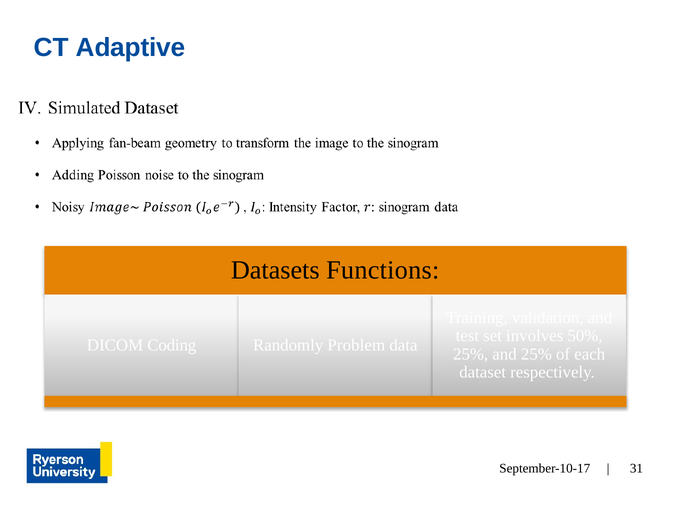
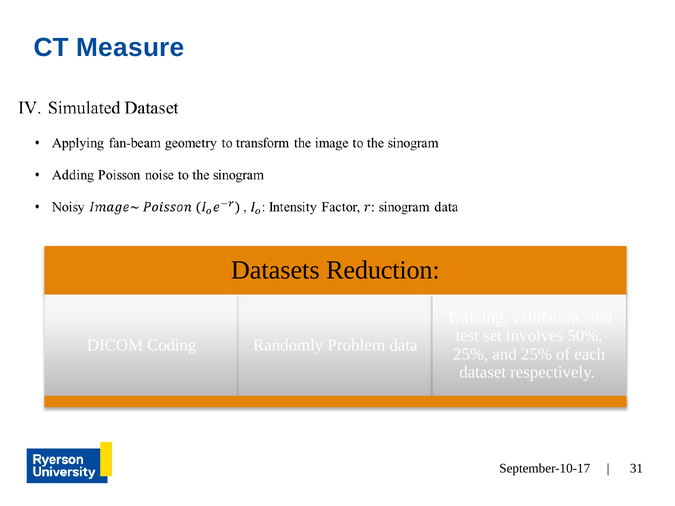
Adaptive: Adaptive -> Measure (130, 48)
Functions: Functions -> Reduction (383, 270)
